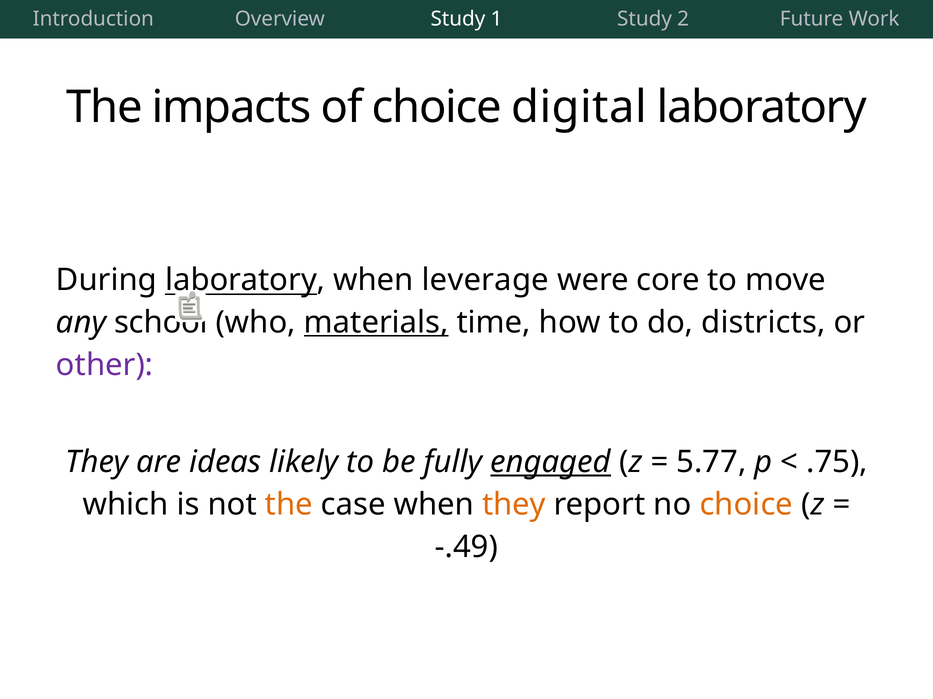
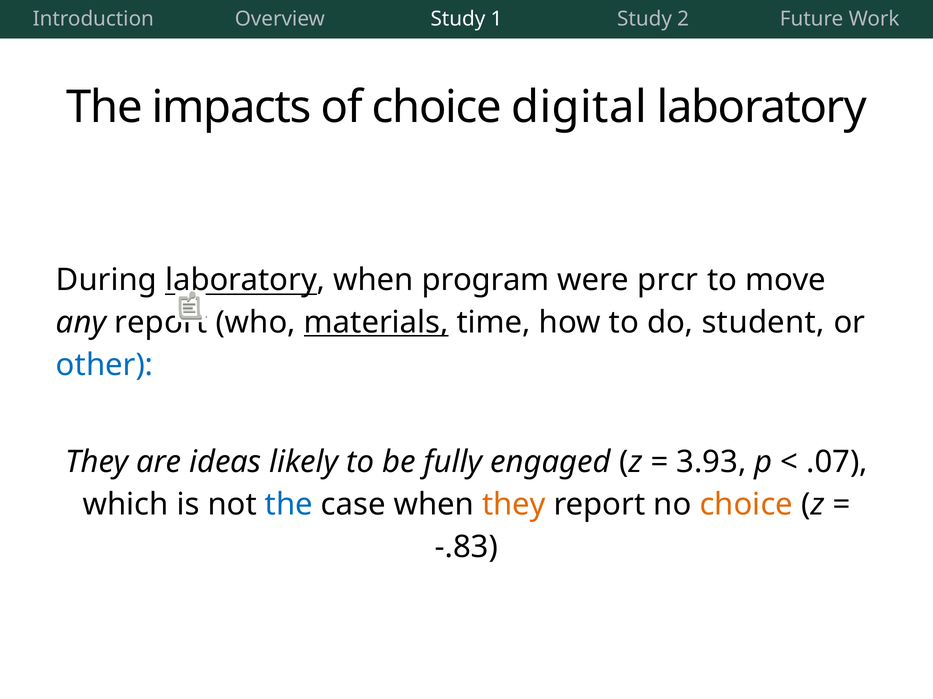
leverage: leverage -> program (486, 280)
core: core -> prcr (668, 280)
any school: school -> report (161, 323)
districts: districts -> student (763, 323)
other colour: purple -> blue (105, 365)
engaged underline: present -> none (551, 463)
5.77: 5.77 -> 3.93 (711, 463)
.75: .75 -> .07 (837, 463)
the colour: orange -> blue (289, 505)
-.49: -.49 -> -.83 (466, 547)
